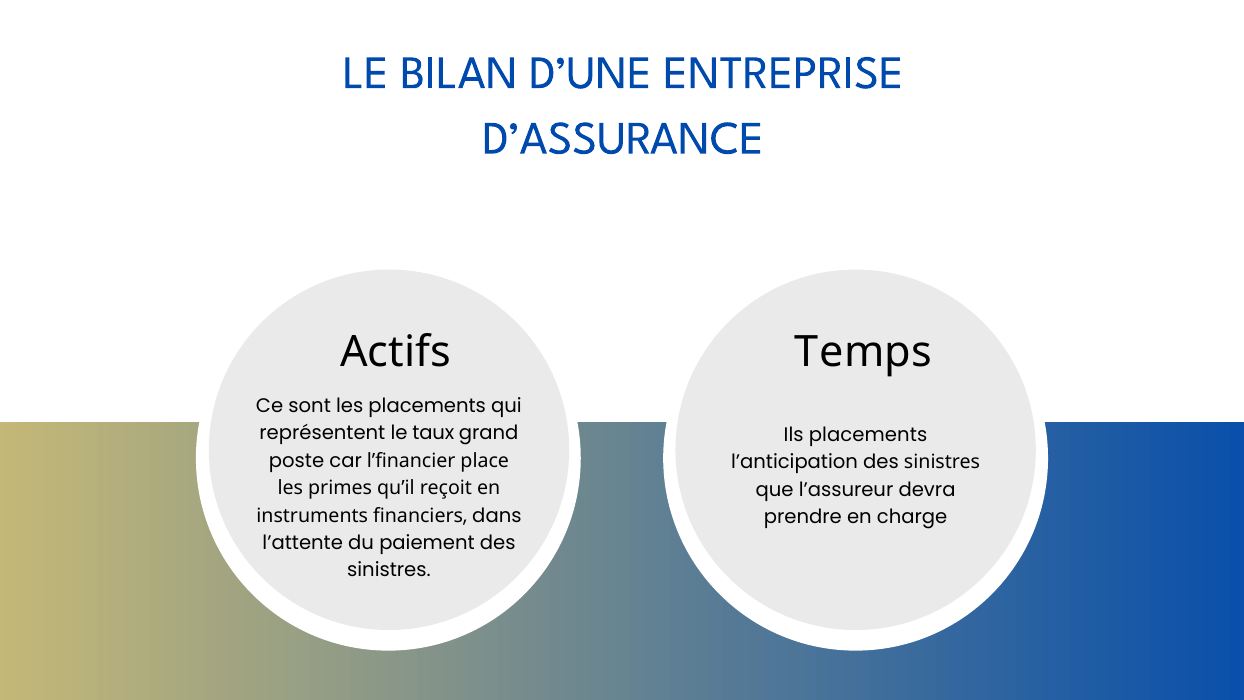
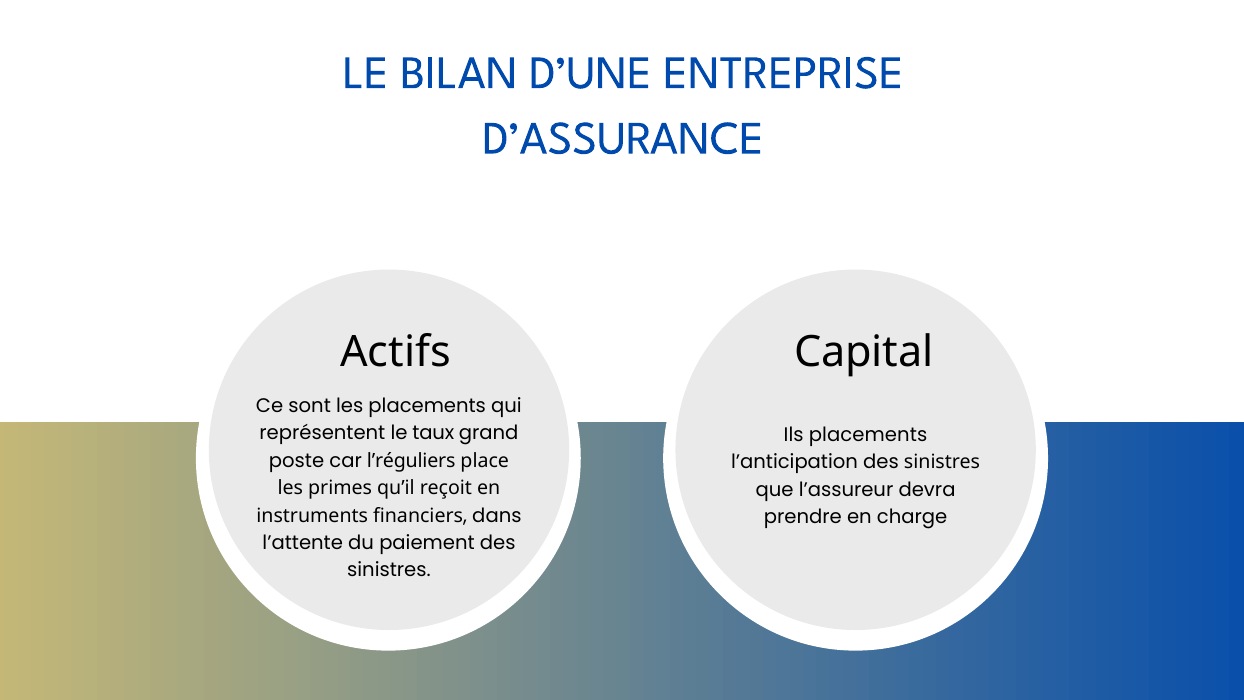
Temps: Temps -> Capital (864, 352)
l’financier: l’financier -> l’réguliers (411, 460)
